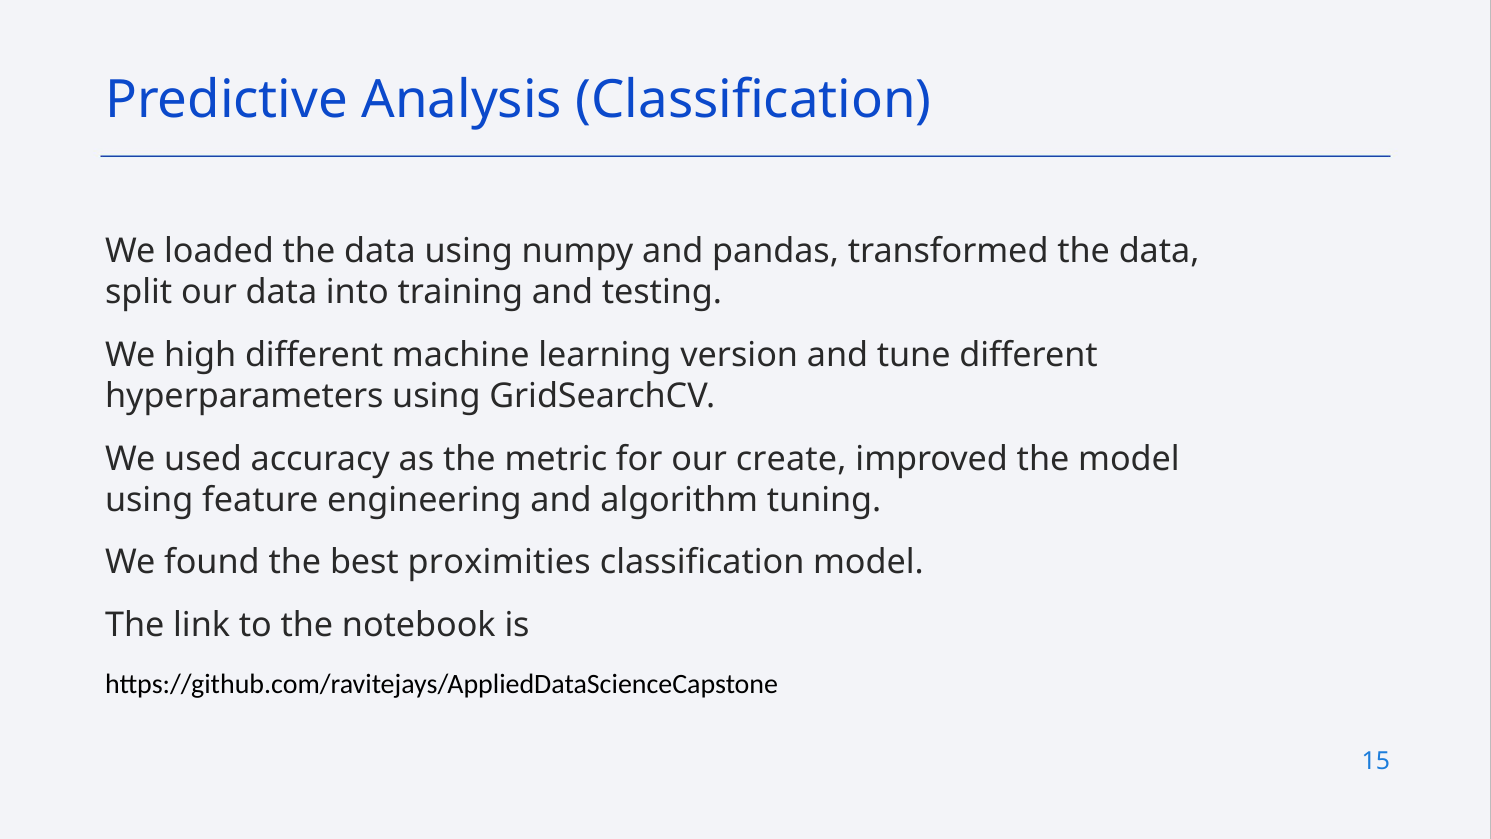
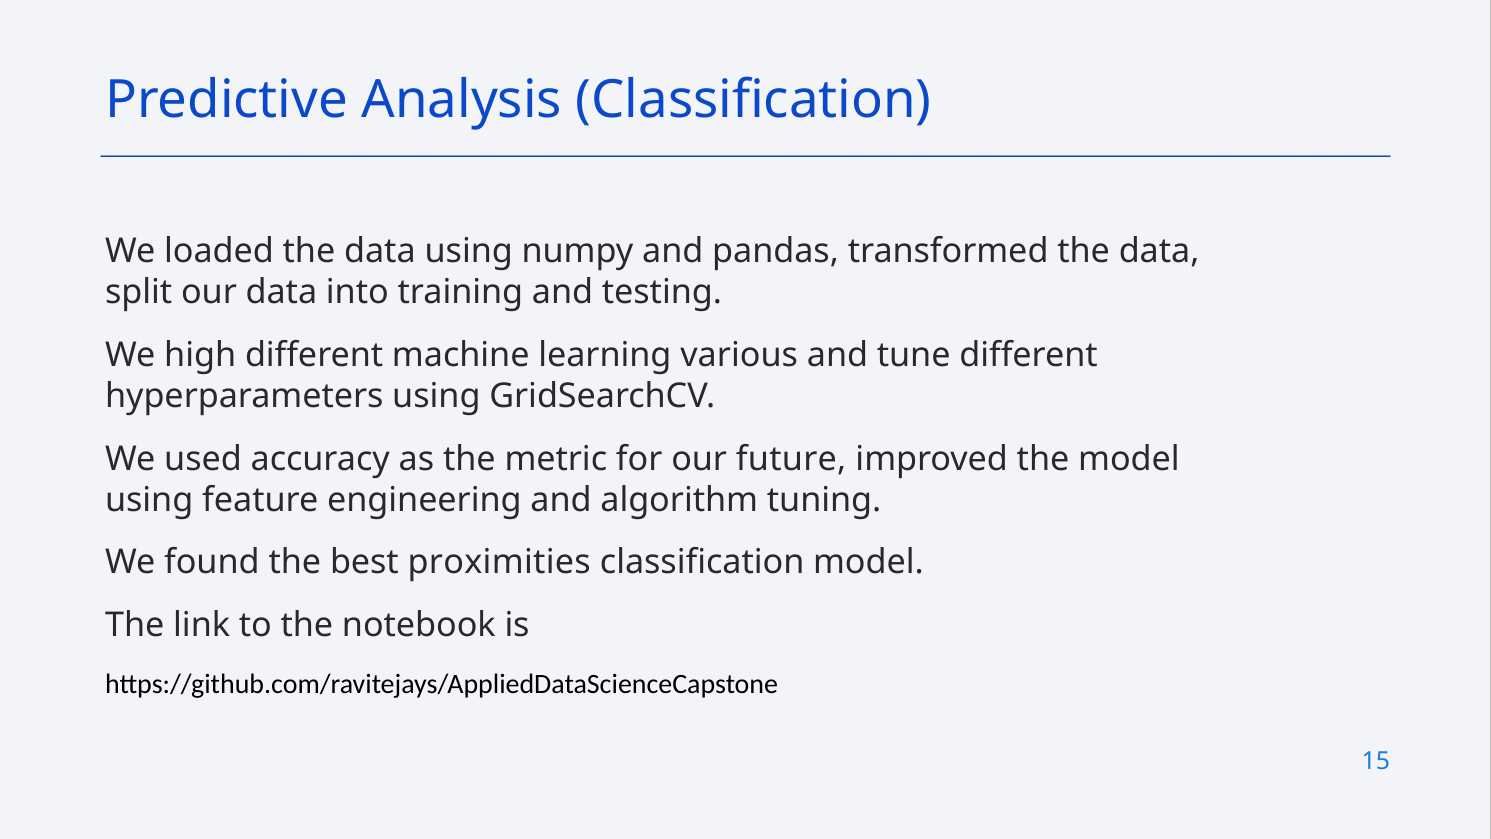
version: version -> various (739, 355)
create: create -> future (791, 459)
